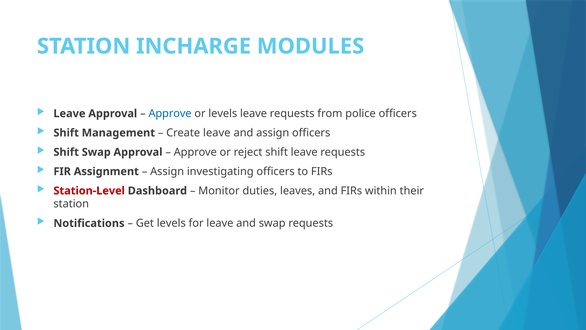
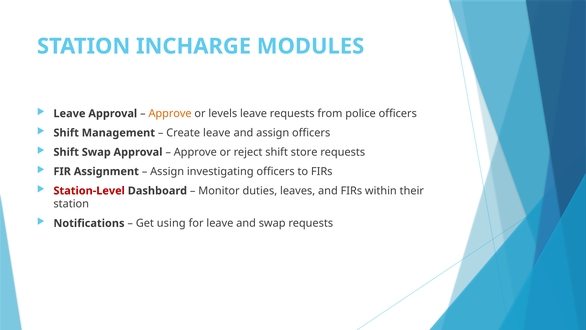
Approve colour: blue -> orange (170, 113)
shift leave: leave -> store (304, 152)
Get levels: levels -> using (171, 223)
